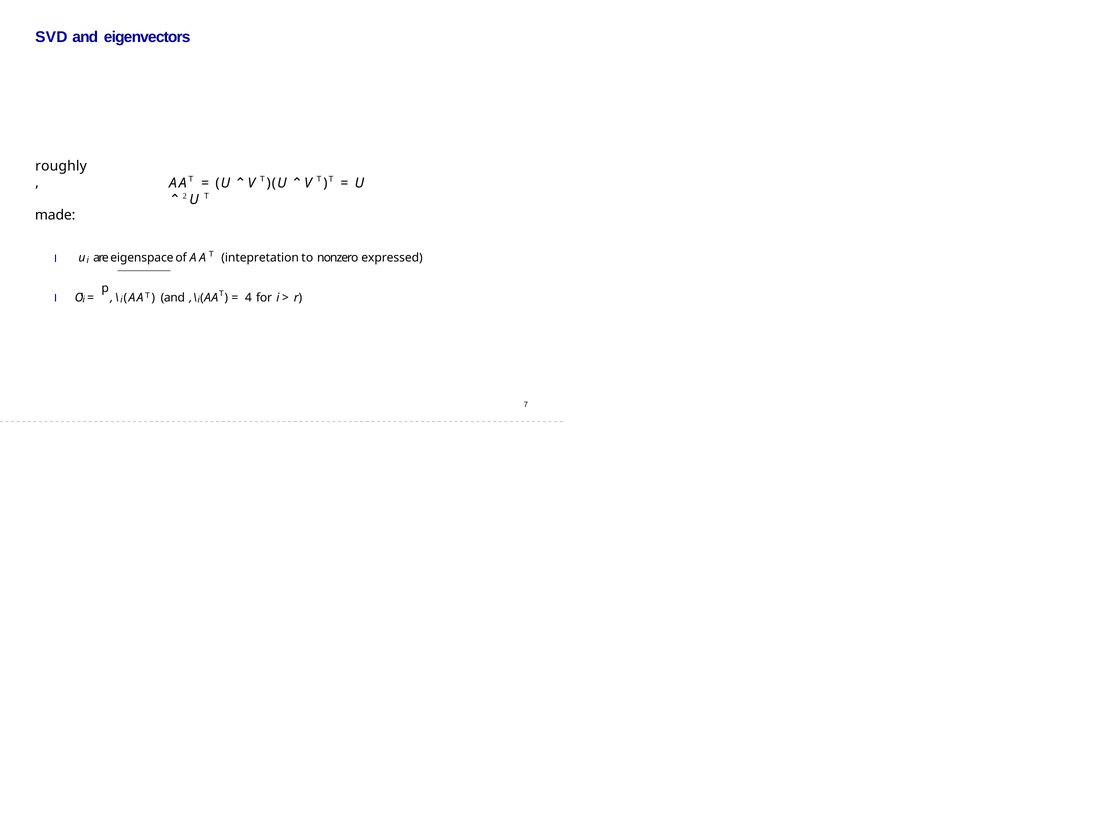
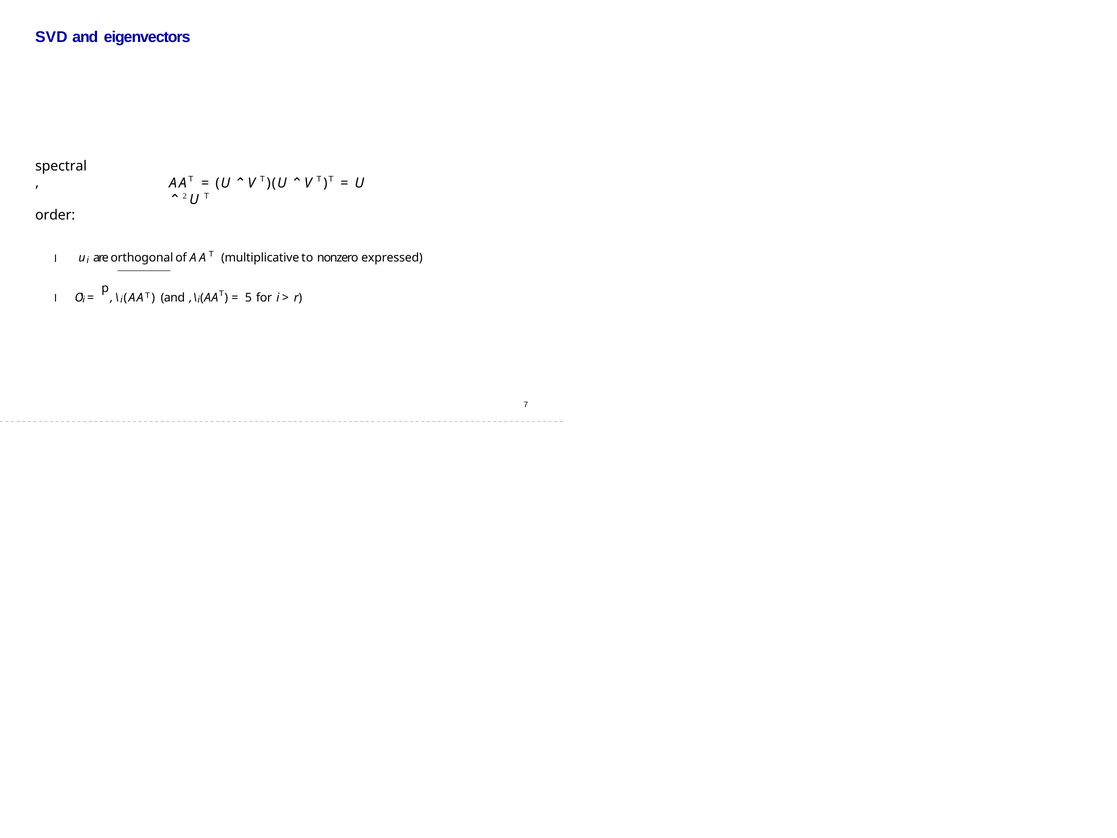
roughly: roughly -> spectral (61, 166)
made: made -> order (55, 215)
eigenspace: eigenspace -> orthogonal (142, 258)
intepretation: intepretation -> multiplicative (260, 258)
4: 4 -> 5 (248, 298)
